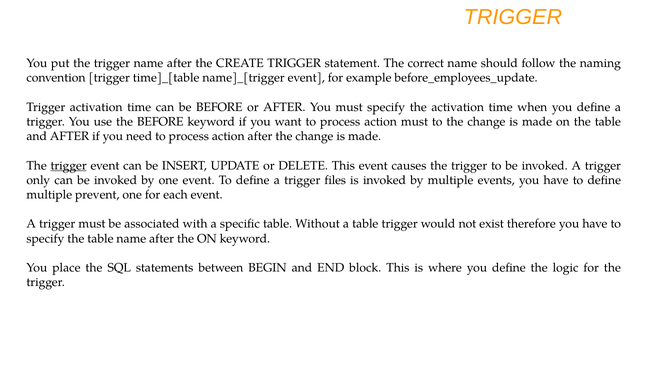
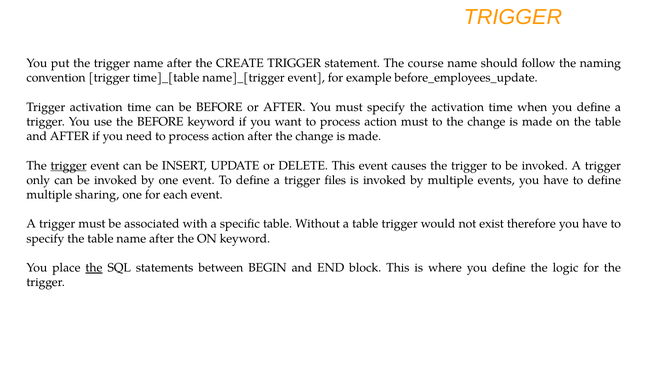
correct: correct -> course (426, 63)
prevent: prevent -> sharing (97, 195)
the underline: none -> present (94, 267)
